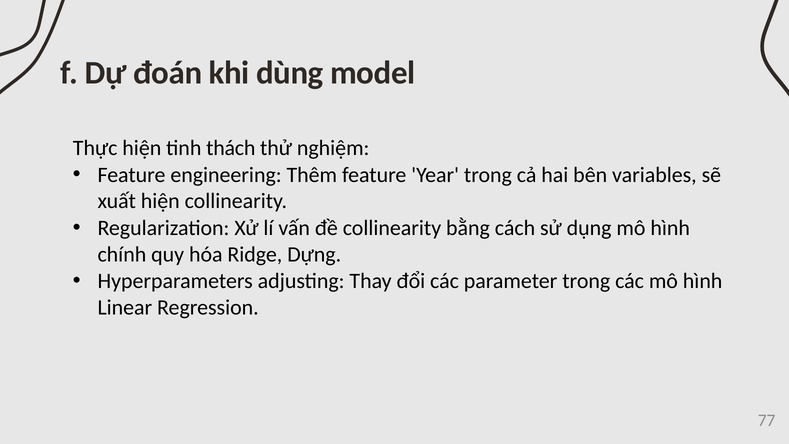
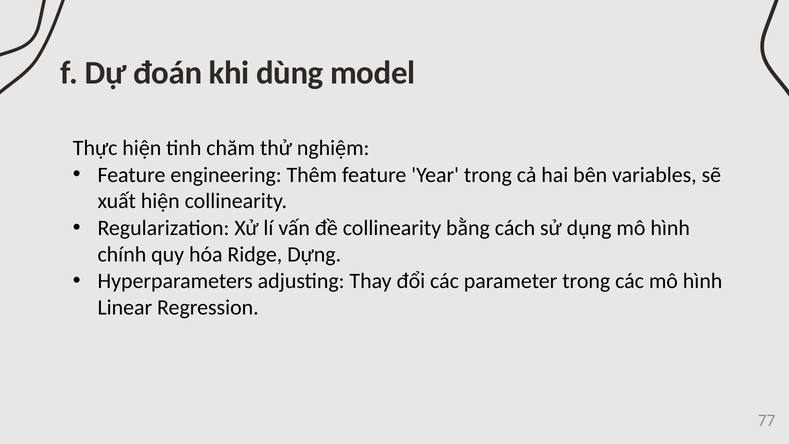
thách: thách -> chăm (231, 148)
